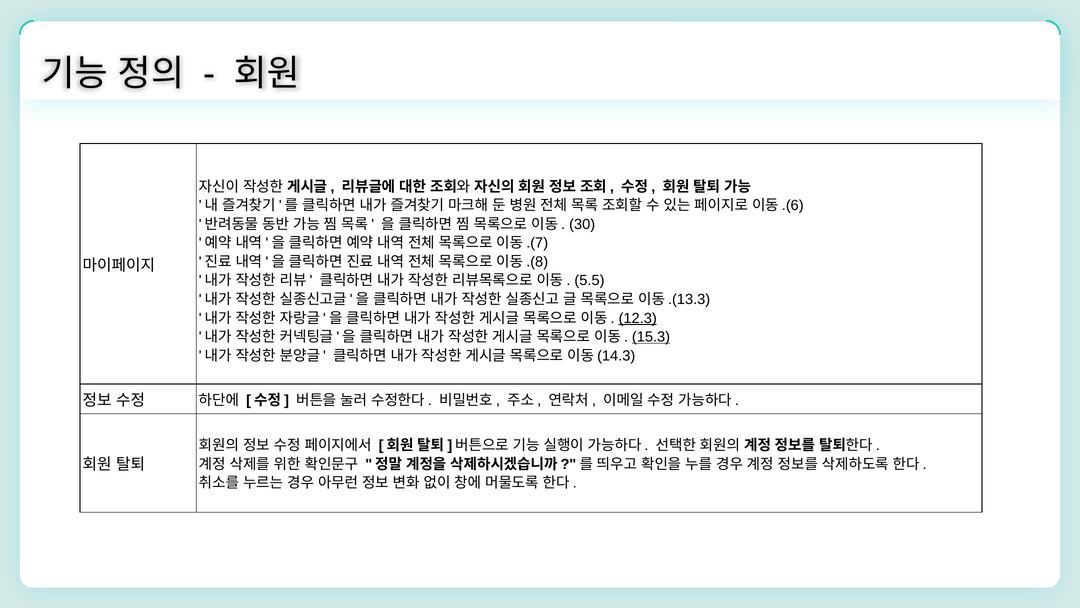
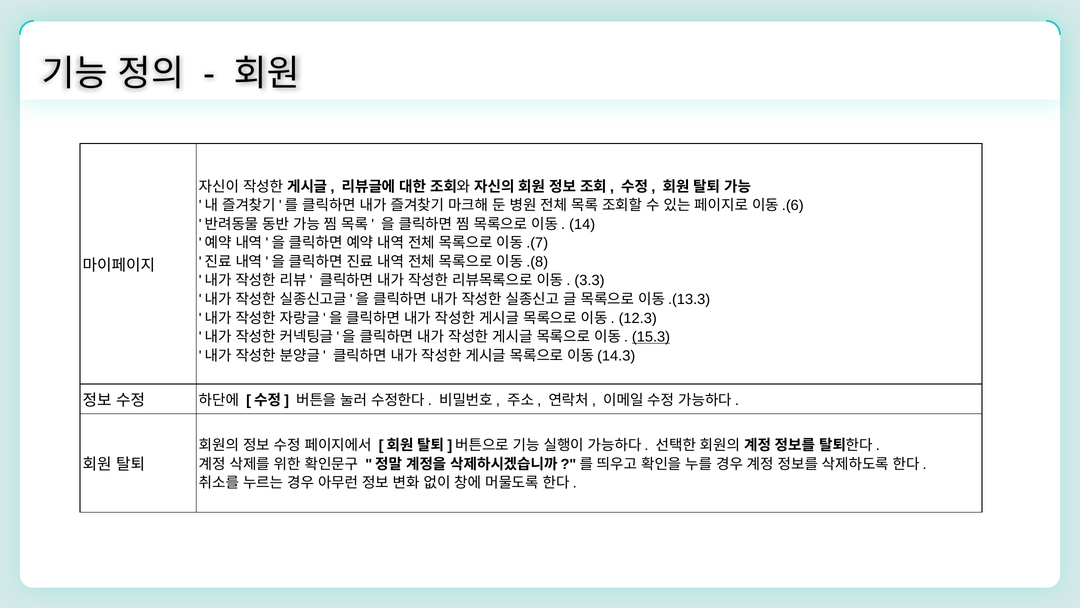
30: 30 -> 14 (582, 224)
5.5: 5.5 -> 3.3 (590, 280)
12.3 underline: present -> none (638, 318)
